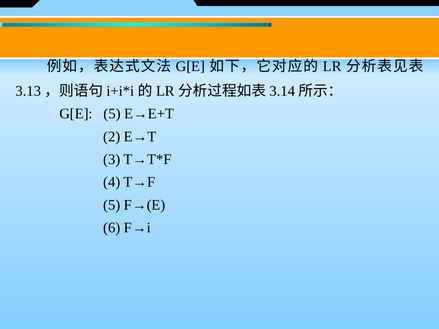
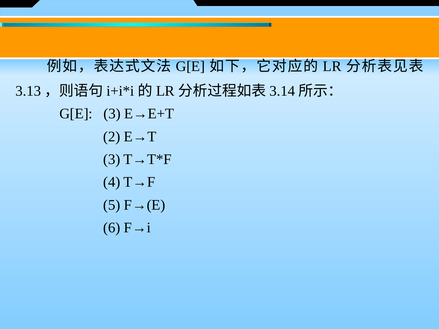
G[E 5: 5 -> 3 (112, 114)
